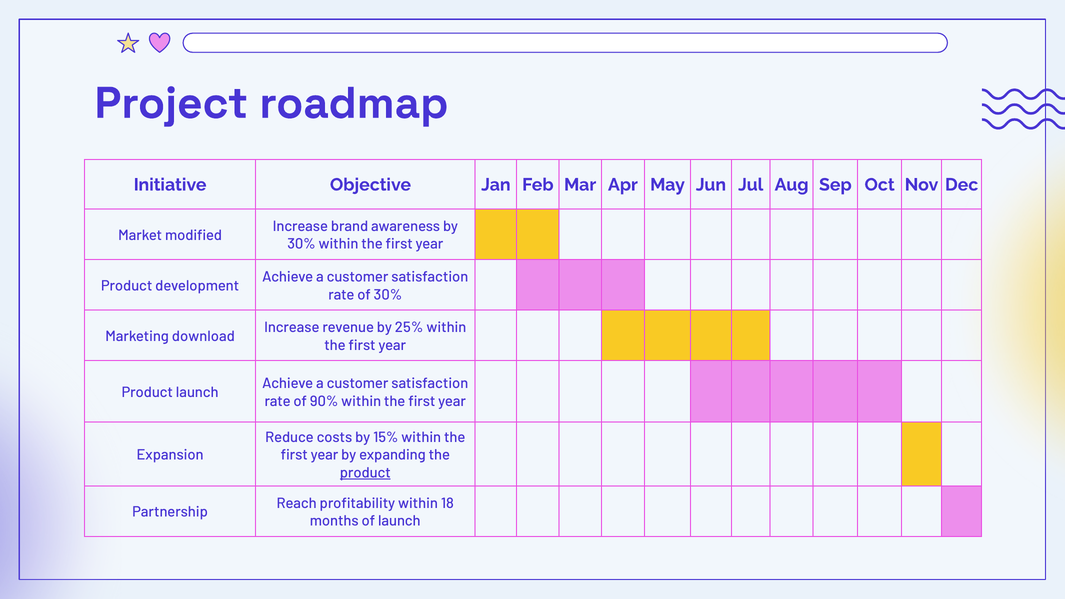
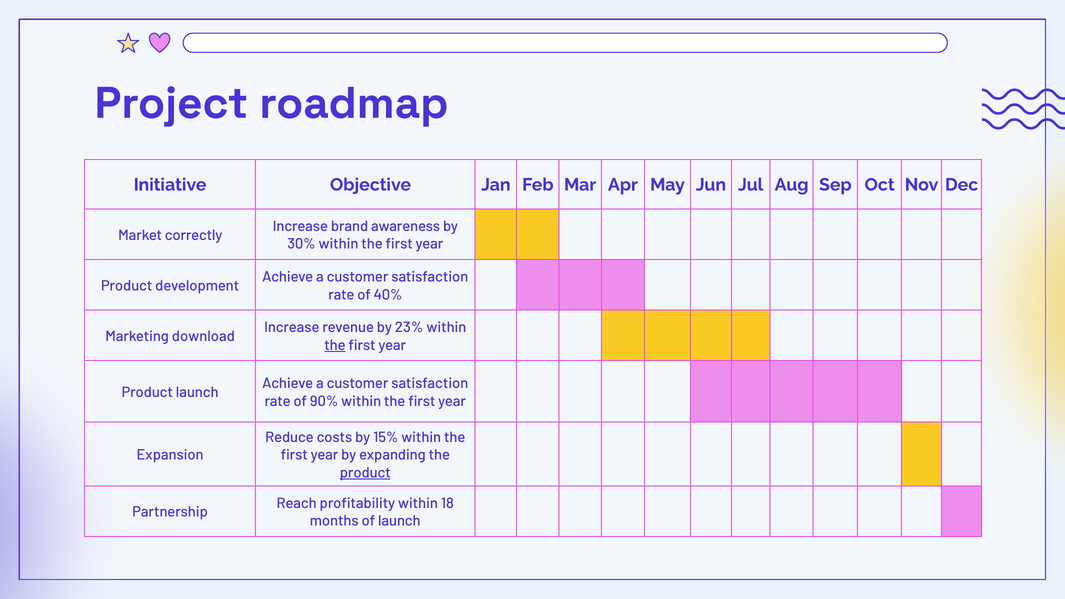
modified: modified -> correctly (194, 235)
of 30%: 30% -> 40% (388, 295)
25%: 25% -> 23% (409, 327)
the underline: none -> present (335, 345)
